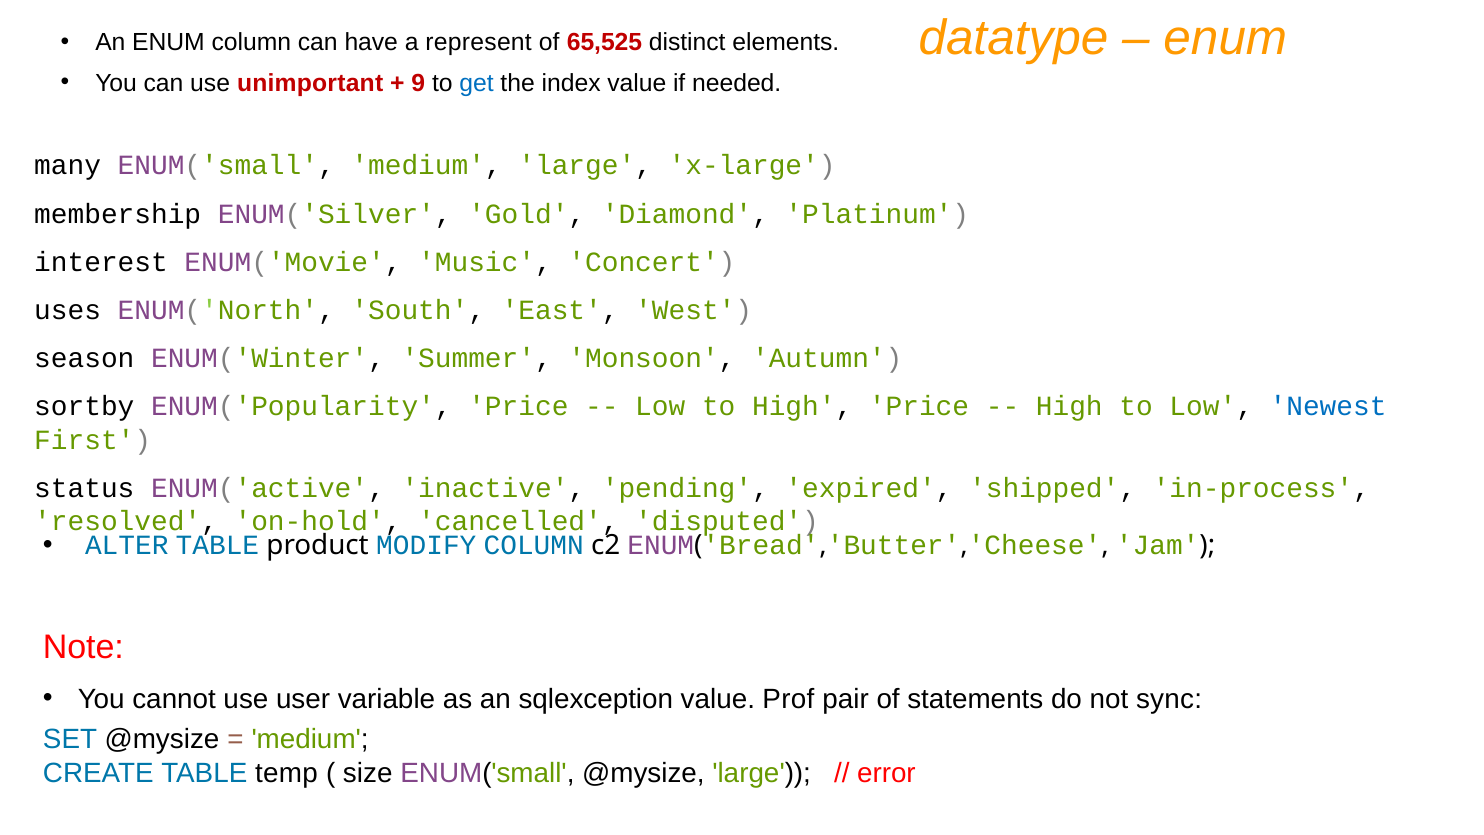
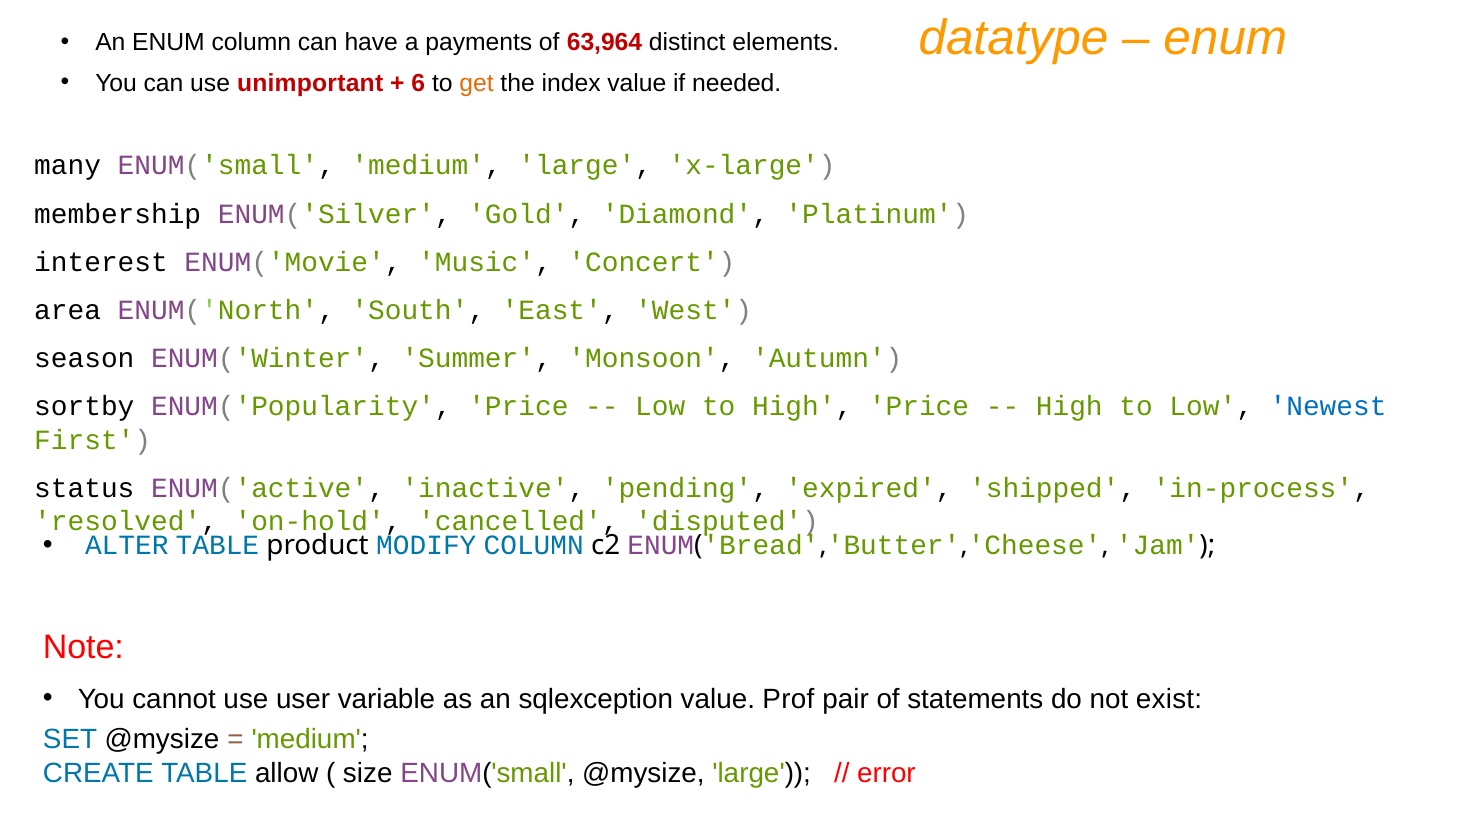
represent: represent -> payments (479, 42)
65,525: 65,525 -> 63,964 (604, 42)
9: 9 -> 6 (418, 83)
get colour: blue -> orange (477, 83)
uses: uses -> area (68, 310)
sync: sync -> exist (1169, 699)
temp: temp -> allow (287, 773)
